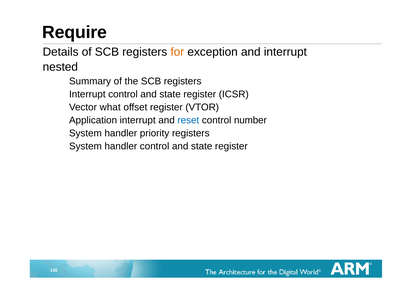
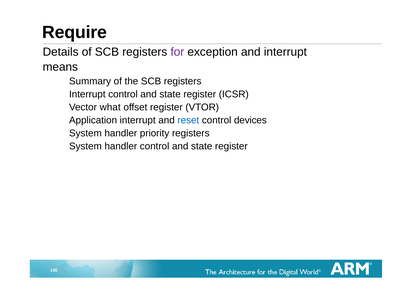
for colour: orange -> purple (177, 52)
nested: nested -> means (60, 67)
number: number -> devices (250, 120)
